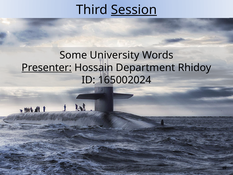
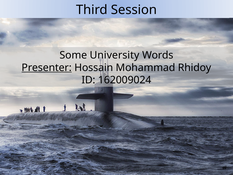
Session underline: present -> none (134, 10)
Department: Department -> Mohammad (146, 68)
165002024: 165002024 -> 162009024 (125, 80)
